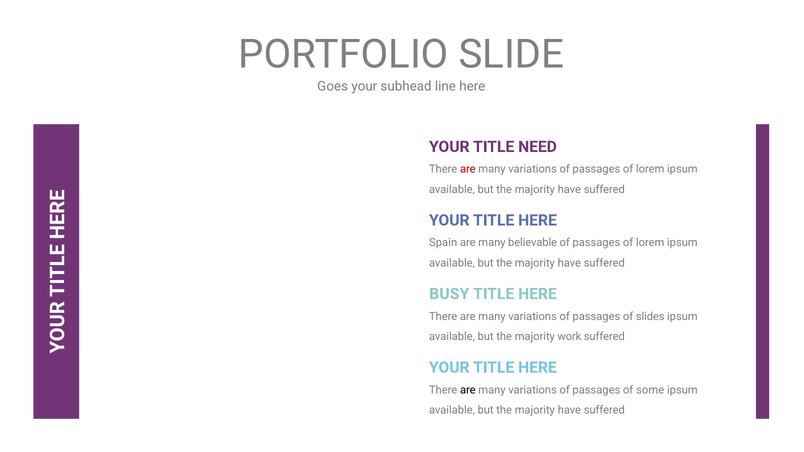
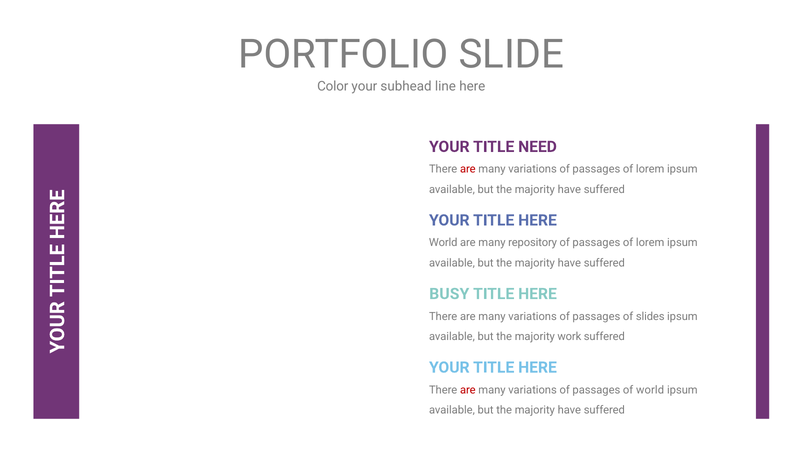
Goes: Goes -> Color (333, 86)
Spain: Spain -> World (443, 243)
believable: believable -> repository (533, 243)
are colour: black -> red (468, 390)
of some: some -> world (650, 390)
